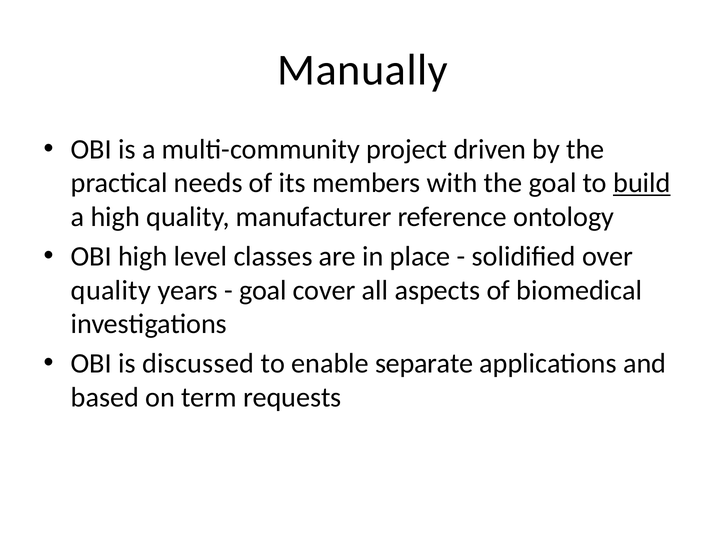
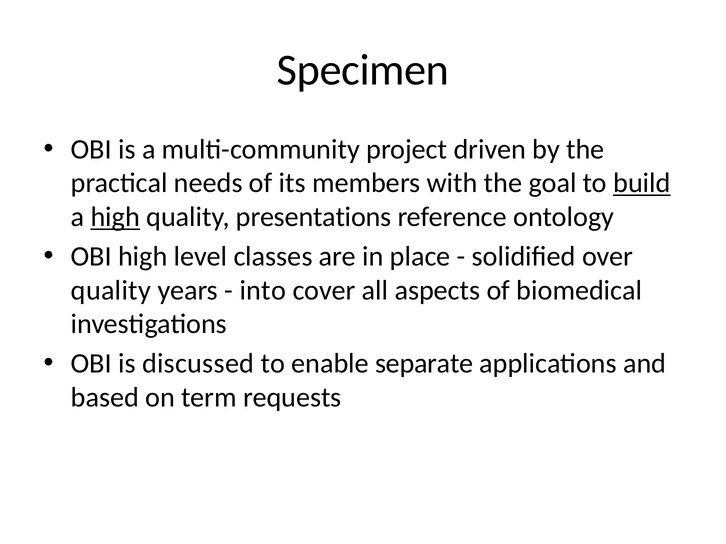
Manually: Manually -> Specimen (363, 70)
high underline: none -> present (115, 217)
manufacturer: manufacturer -> presentations (314, 217)
goal: goal -> into (263, 290)
